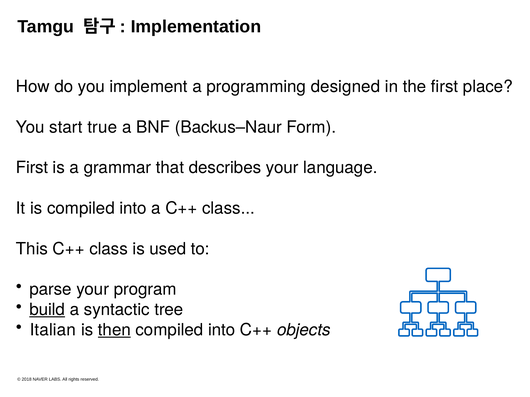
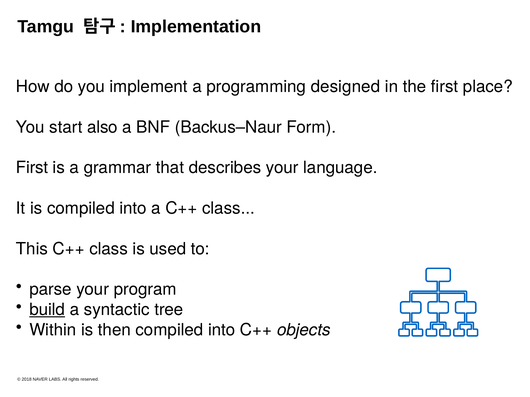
true: true -> also (102, 127)
Italian: Italian -> Within (53, 330)
then underline: present -> none (114, 330)
